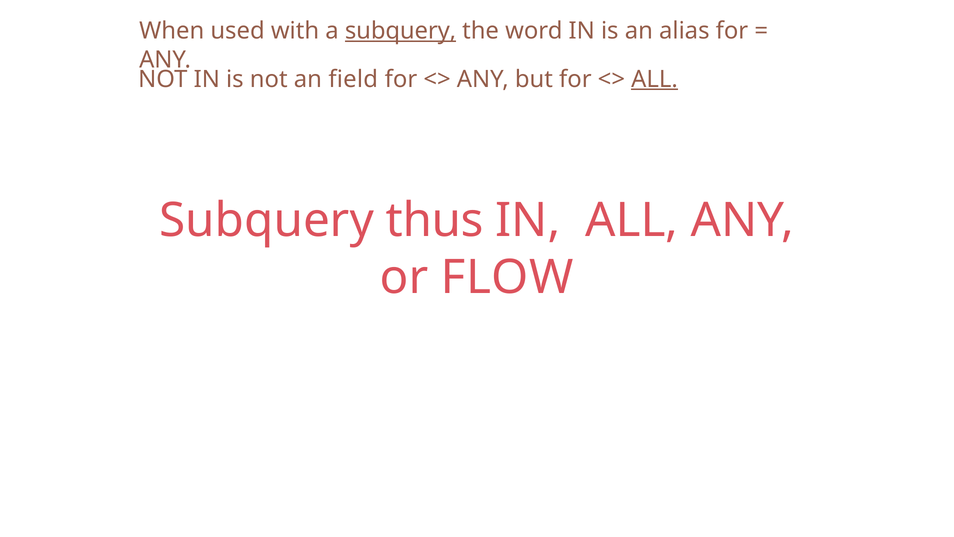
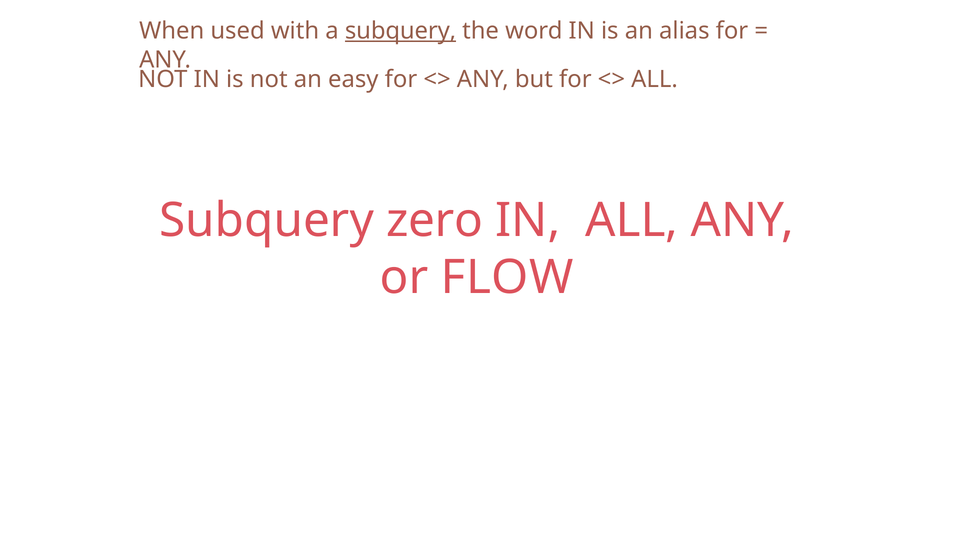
field: field -> easy (353, 79)
ALL underline: present -> none (655, 79)
thus: thus -> zero (435, 220)
